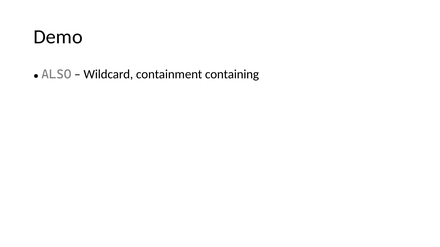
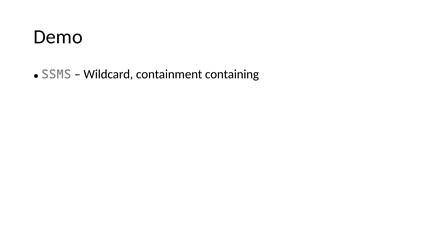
ALSO: ALSO -> SSMS (56, 74)
